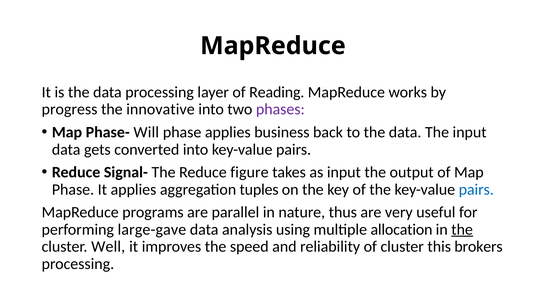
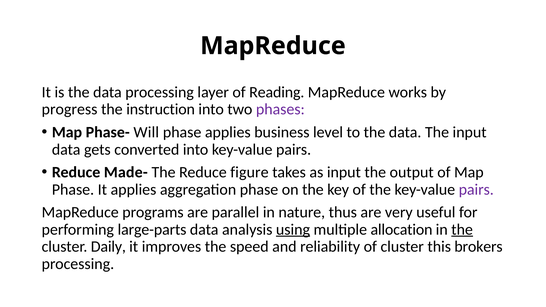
innovative: innovative -> instruction (161, 109)
back: back -> level (328, 132)
Signal-: Signal- -> Made- (126, 172)
aggregation tuples: tuples -> phase (259, 190)
pairs colour: blue -> purple (476, 190)
large-gave: large-gave -> large-parts (152, 230)
using underline: none -> present (293, 230)
Well: Well -> Daily (108, 247)
